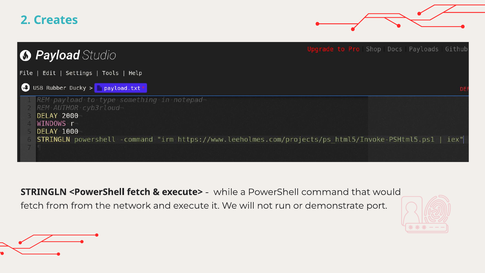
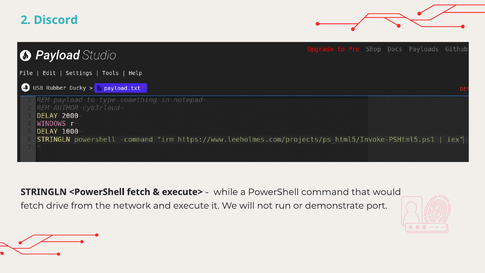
Creates: Creates -> Discord (56, 20)
fetch from: from -> drive (57, 206)
